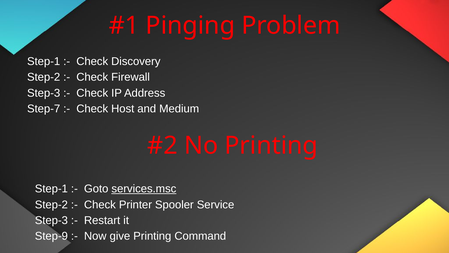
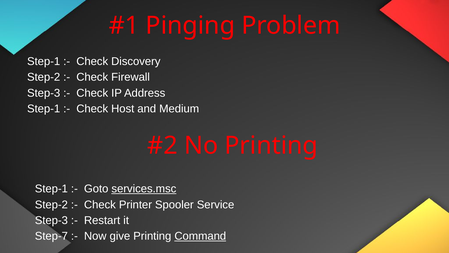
Step-7: Step-7 -> Step-1 (44, 109)
Step-9: Step-9 -> Step-7 (51, 236)
Command underline: none -> present (200, 236)
